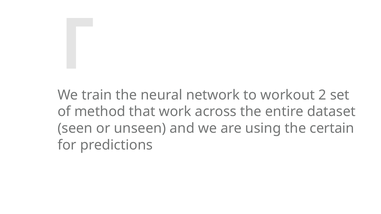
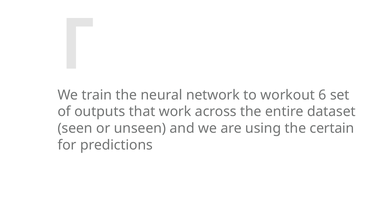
2: 2 -> 6 (322, 95)
method: method -> outputs (100, 112)
